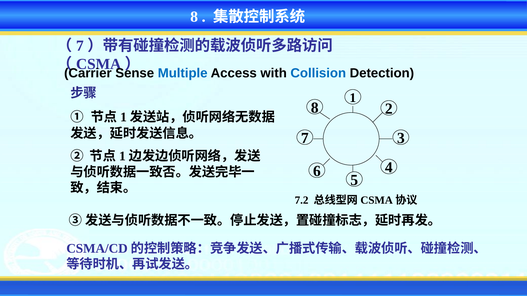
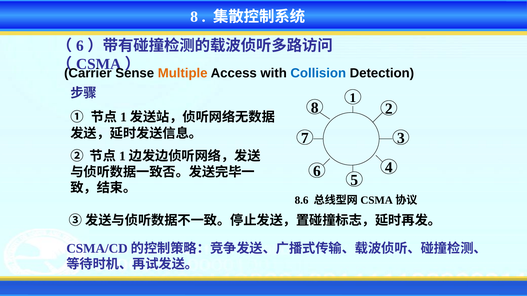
7: 7 -> 6 (80, 46)
Multiple colour: blue -> orange (183, 73)
7.2: 7.2 -> 8.6 (302, 200)
